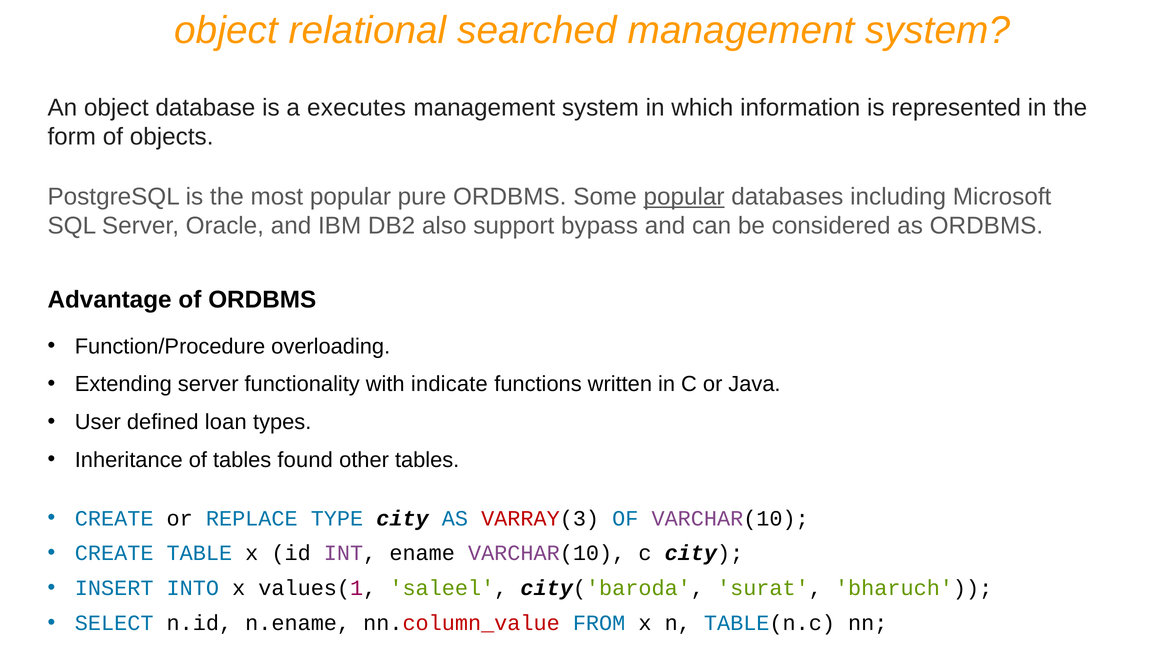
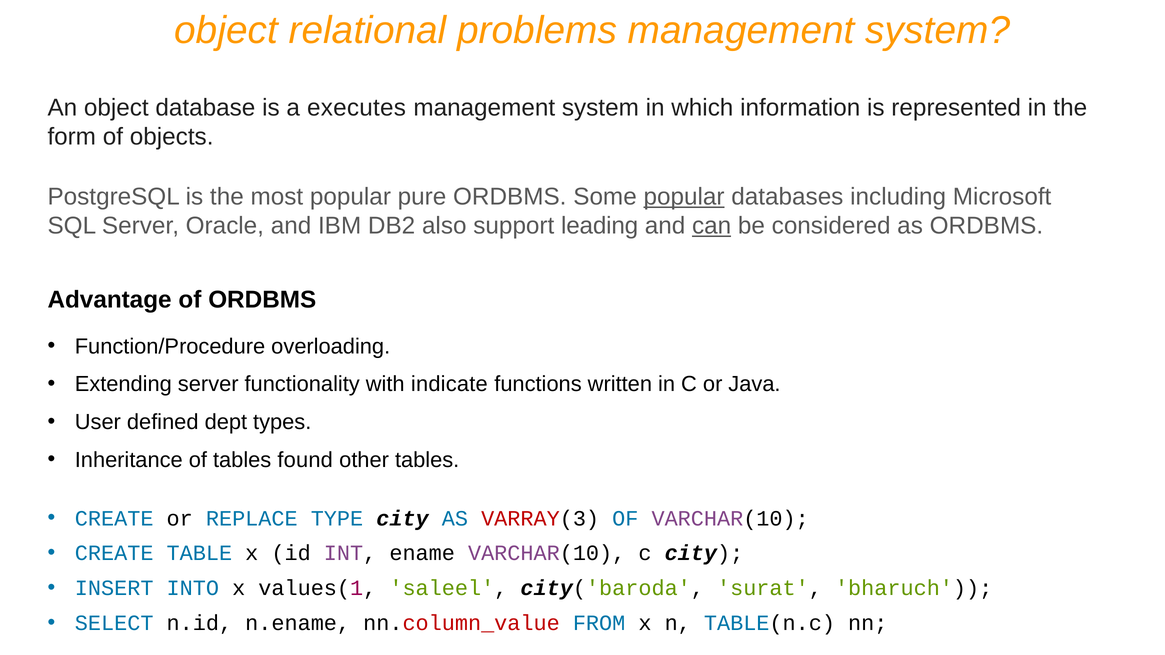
searched: searched -> problems (537, 30)
bypass: bypass -> leading (600, 226)
can underline: none -> present (712, 226)
loan: loan -> dept (226, 422)
